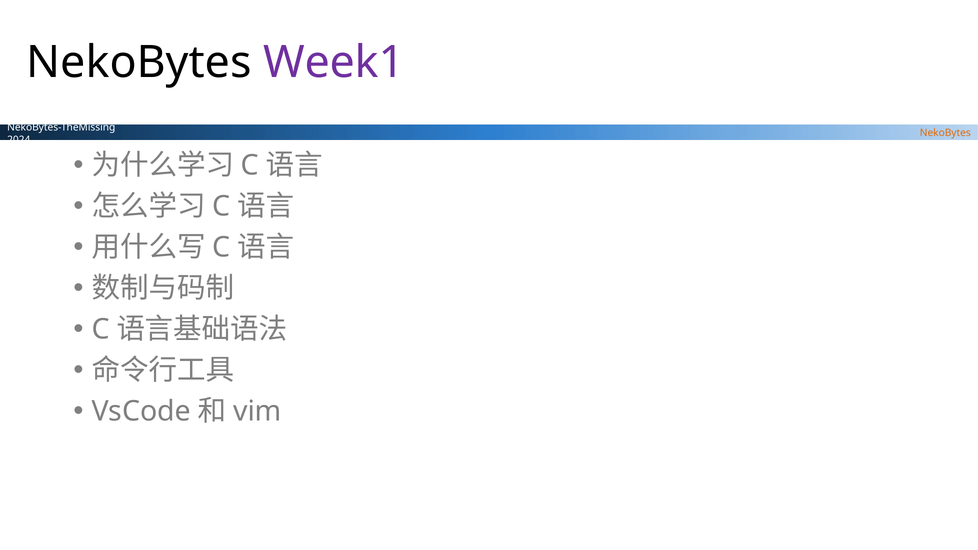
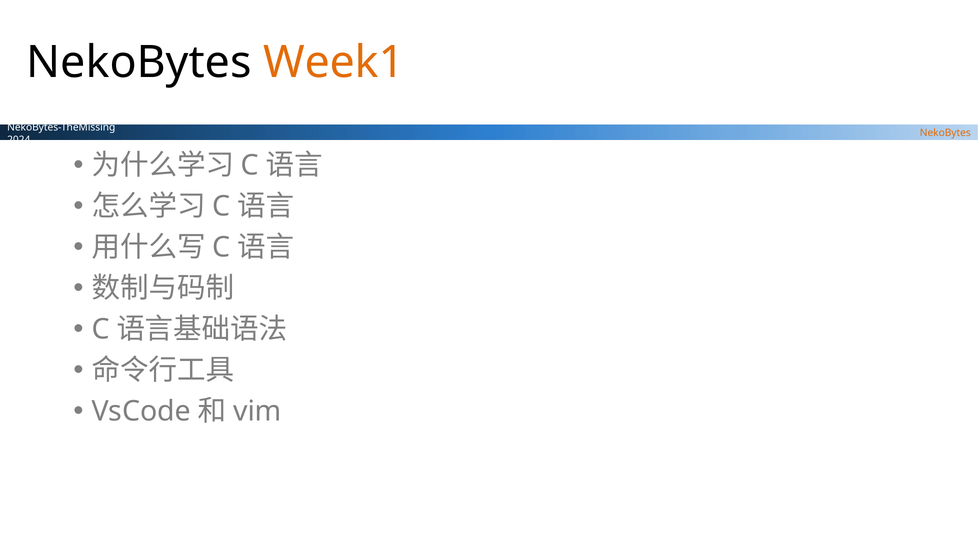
Week1 colour: purple -> orange (334, 62)
